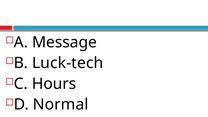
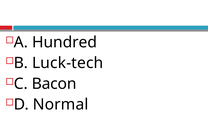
Message: Message -> Hundred (64, 42)
Hours: Hours -> Bacon (54, 84)
